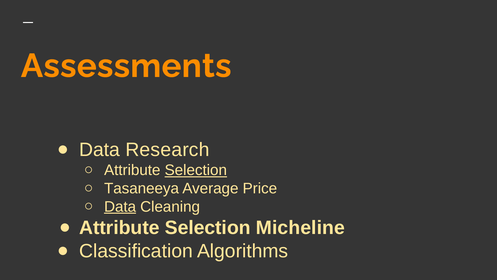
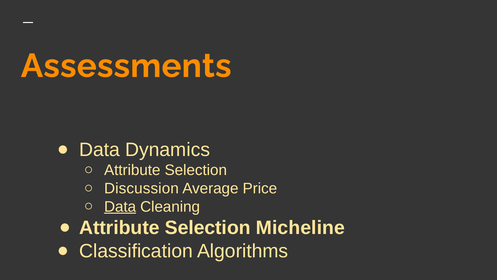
Research: Research -> Dynamics (168, 150)
Selection underline: present -> none (196, 170)
Tasaneeya: Tasaneeya -> Discussion (141, 188)
